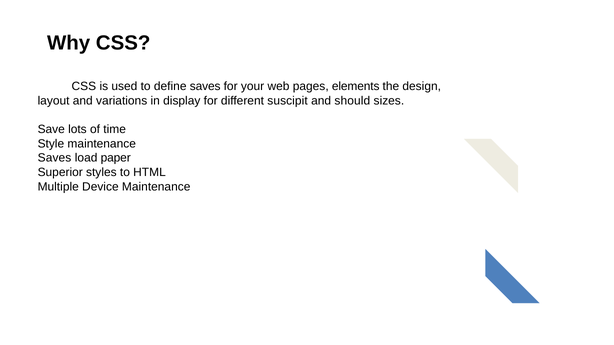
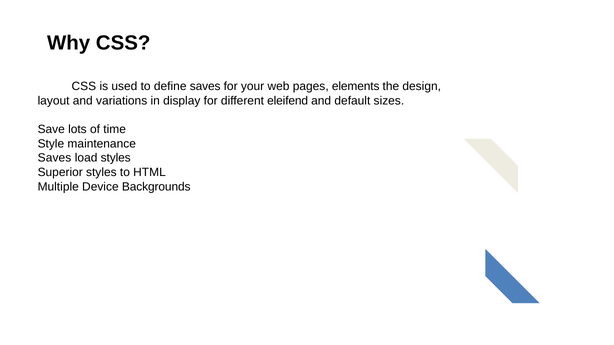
suscipit: suscipit -> eleifend (288, 101)
should: should -> default (352, 101)
load paper: paper -> styles (116, 158)
Device Maintenance: Maintenance -> Backgrounds (156, 187)
